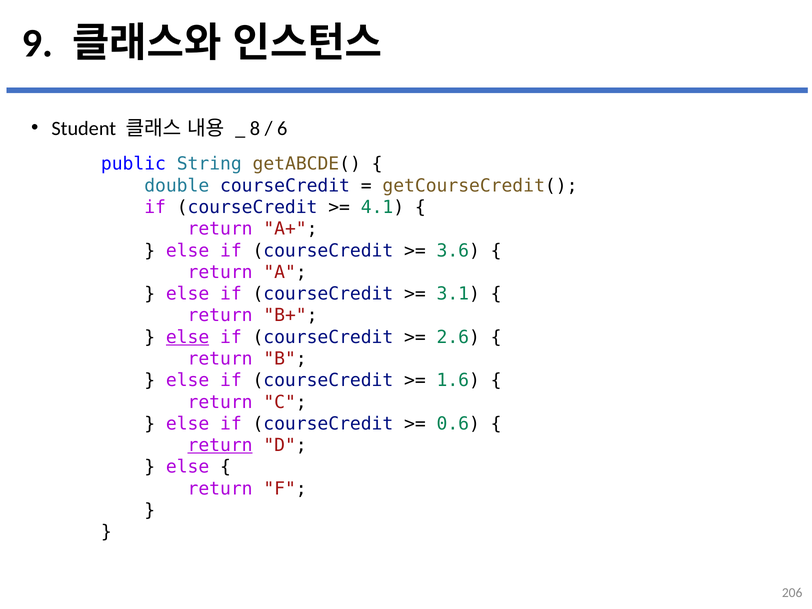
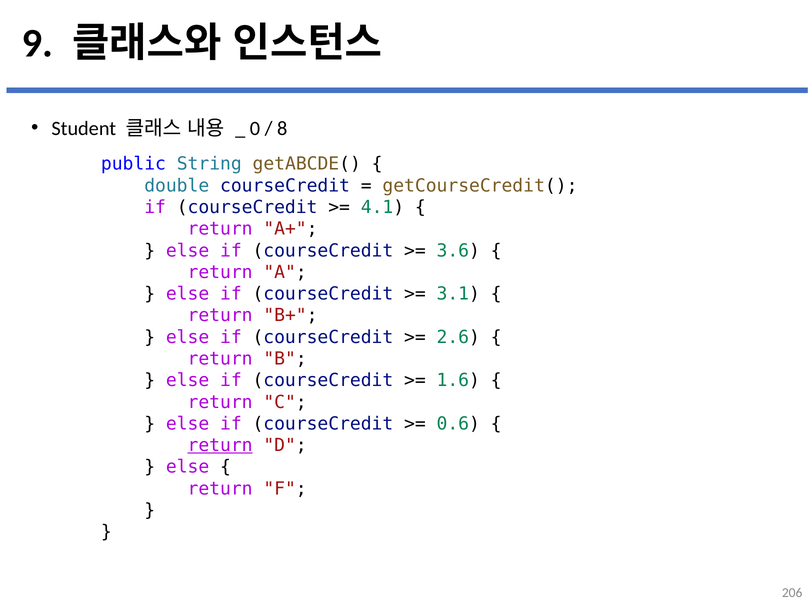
8: 8 -> 0 (255, 128)
6: 6 -> 8 (282, 128)
else underline: present -> none (188, 337)
